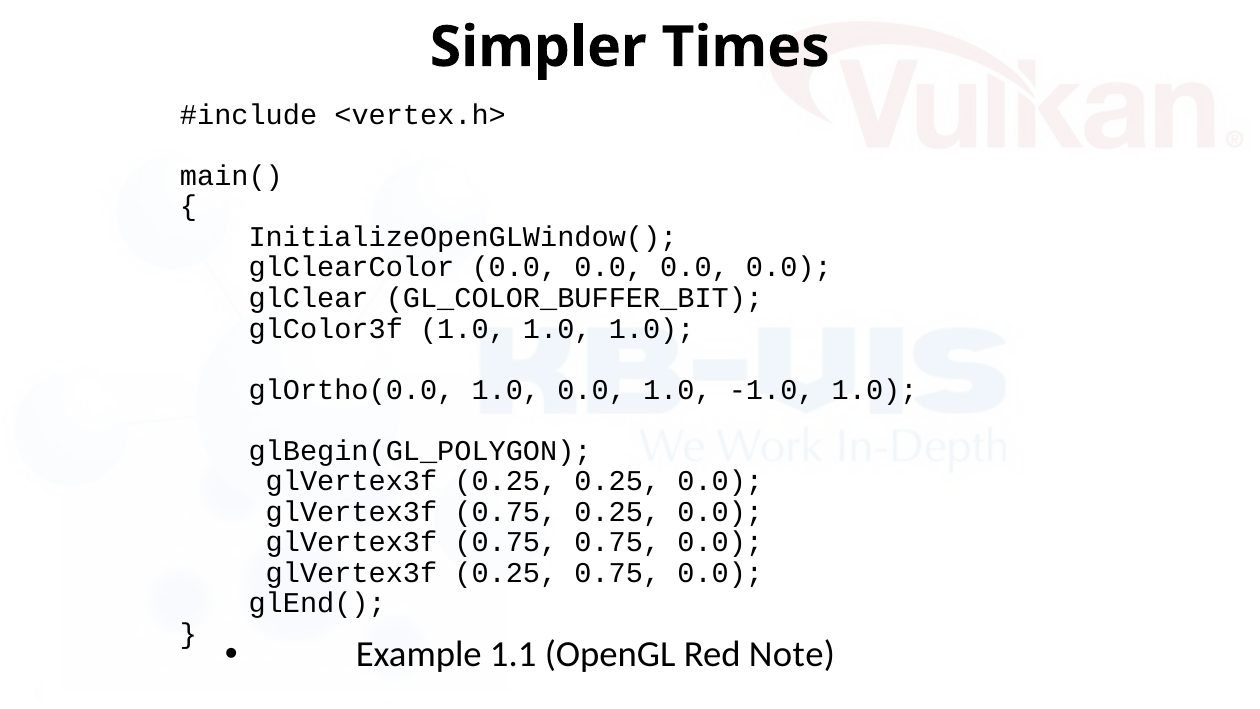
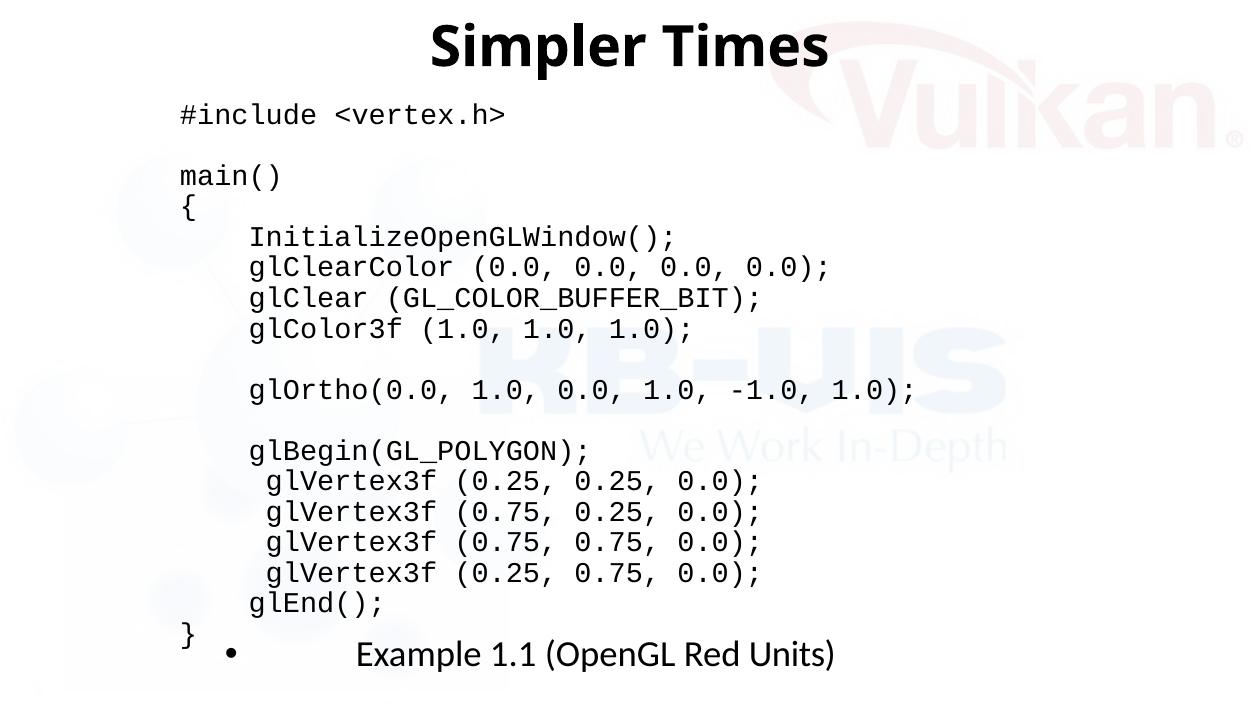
Note: Note -> Units (792, 654)
